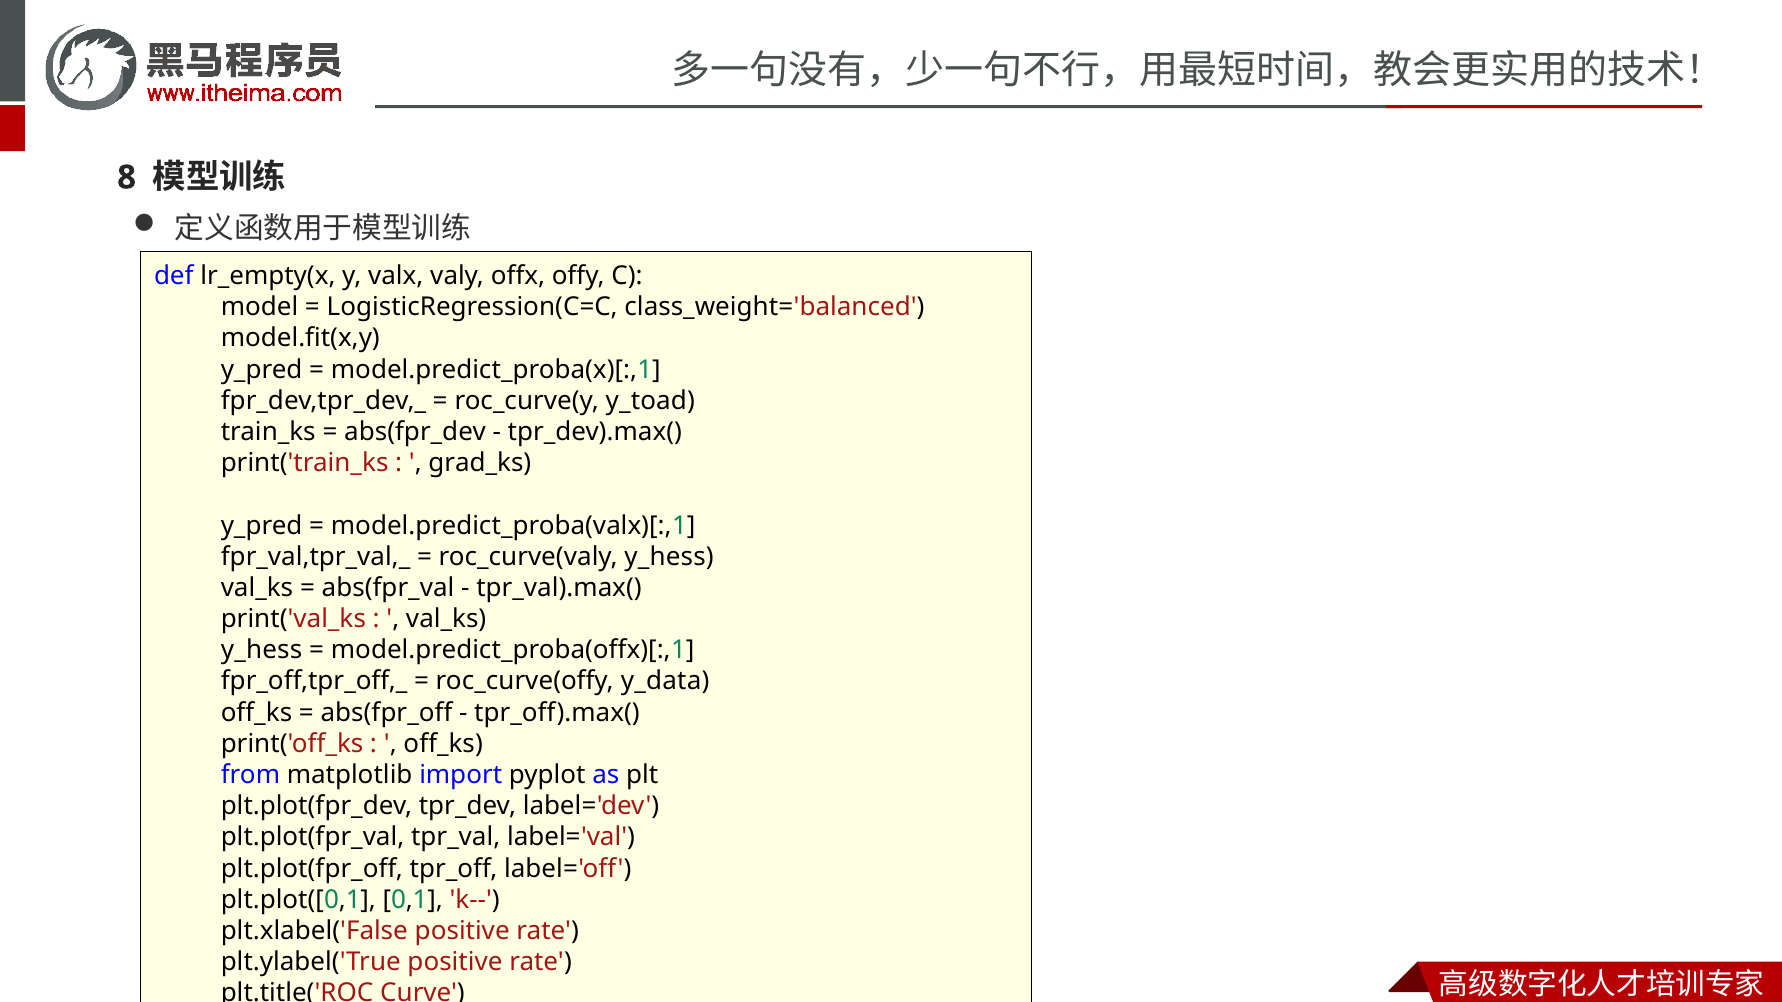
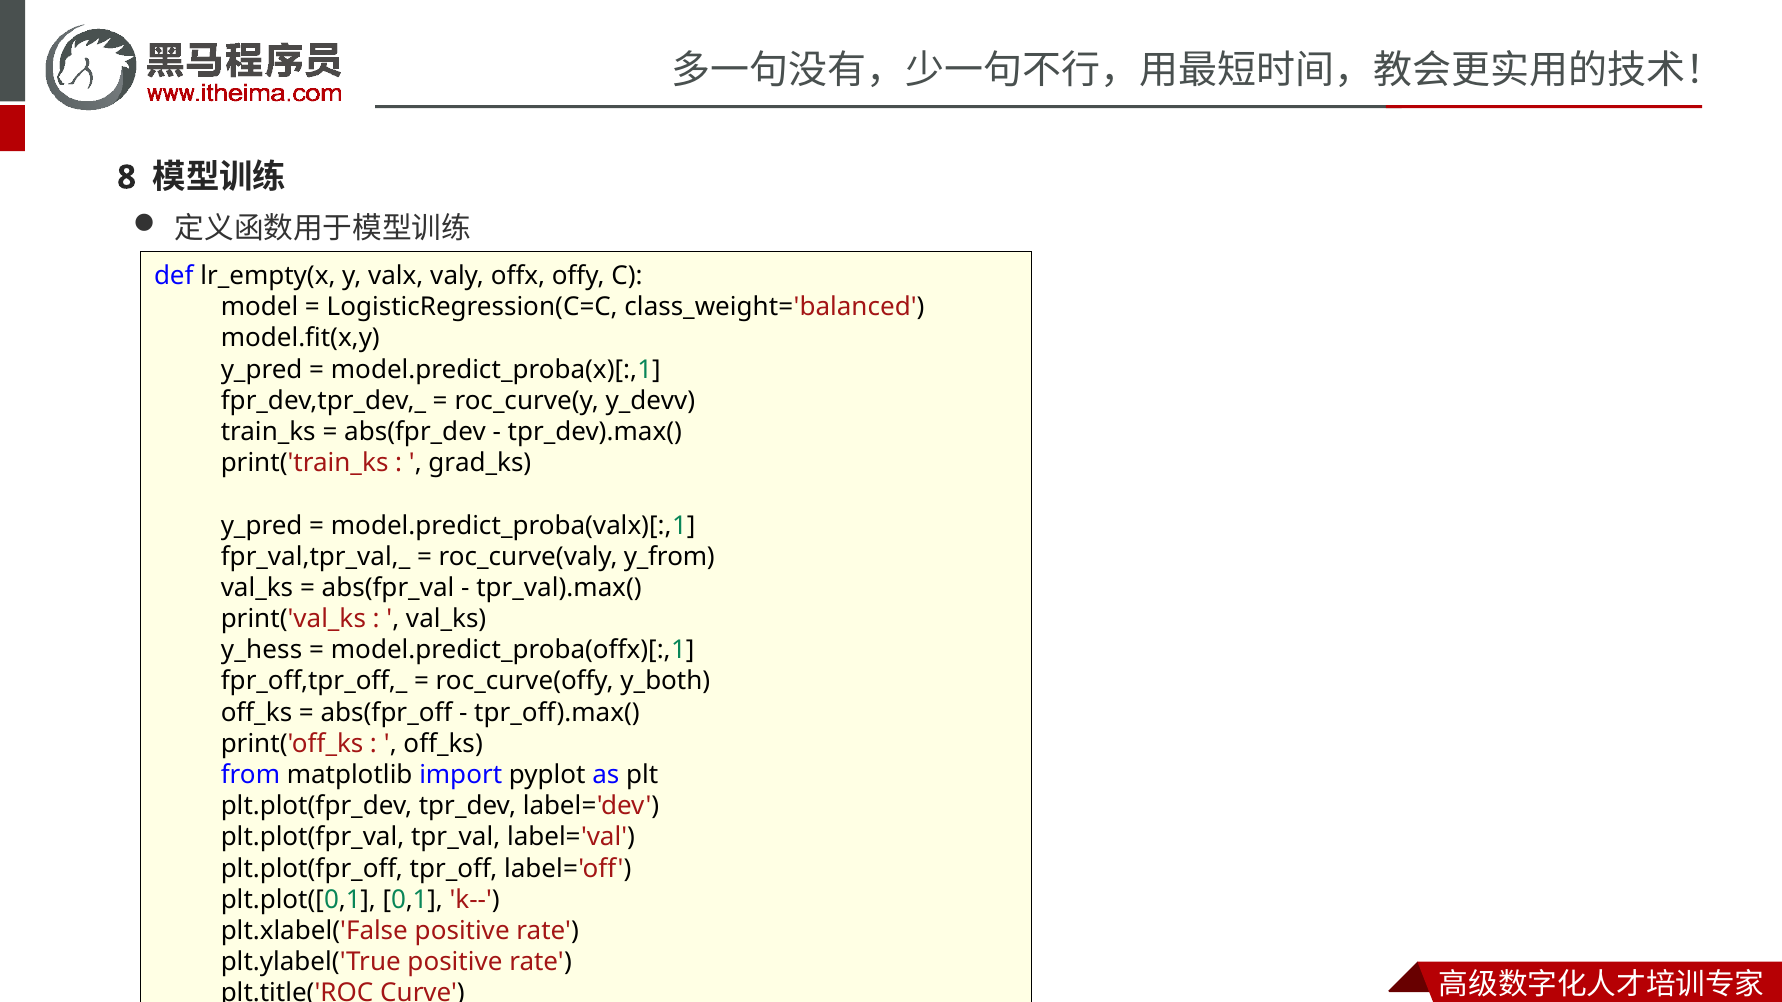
y_toad: y_toad -> y_devv (650, 401)
roc_curve(valy y_hess: y_hess -> y_from (669, 557)
y_data: y_data -> y_both (665, 682)
